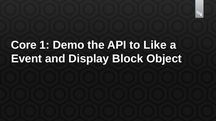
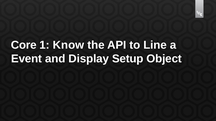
Demo: Demo -> Know (68, 45)
Like: Like -> Line (155, 45)
Block: Block -> Setup (128, 59)
